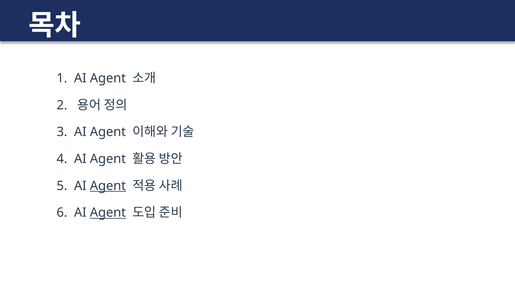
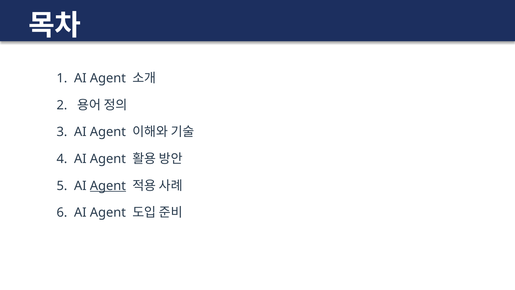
Agent underline: present -> none (108, 213)
